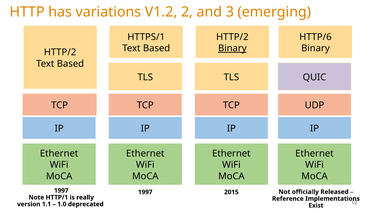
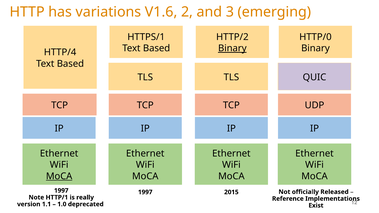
V1.2: V1.2 -> V1.6 (161, 12)
HTTP/6: HTTP/6 -> HTTP/0 (315, 37)
HTTP/2: HTTP/2 -> HTTP/4 (60, 52)
MoCA underline: none -> present (59, 176)
